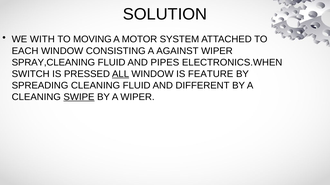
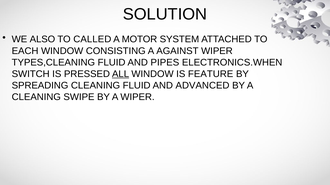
WITH: WITH -> ALSO (42, 39)
MOVING: MOVING -> CALLED (92, 39)
SPRAY,CLEANING: SPRAY,CLEANING -> TYPES,CLEANING (53, 63)
DIFFERENT: DIFFERENT -> ADVANCED (202, 86)
SWIPE underline: present -> none (79, 97)
